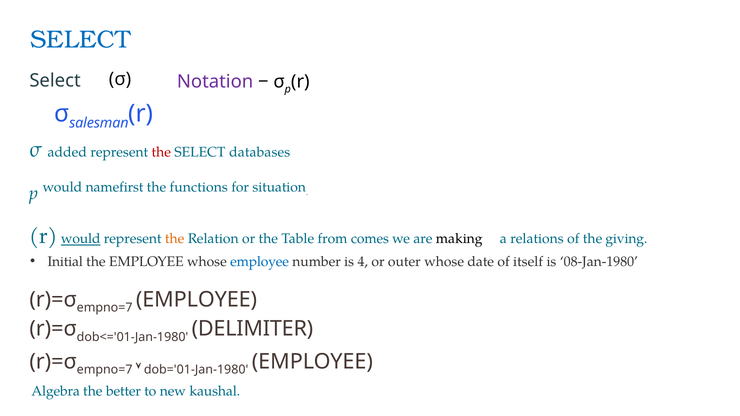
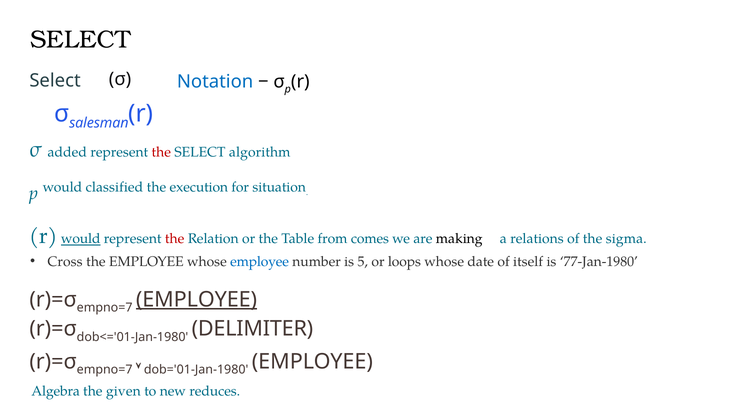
SELECT colour: blue -> black (80, 40)
Notation colour: purple -> blue (215, 82)
databases: databases -> algorithm (260, 152)
namefirst: namefirst -> classified (114, 187)
functions: functions -> execution (199, 187)
the colour: orange -> red (175, 239)
giving: giving -> sigma (626, 239)
Initial: Initial -> Cross (65, 262)
4: 4 -> 5 (363, 262)
outer: outer -> loops (404, 262)
08-Jan-1980: 08-Jan-1980 -> 77-Jan-1980 (599, 262)
EMPLOYEE underline: none -> present (197, 300)
better: better -> given (123, 391)
kaushal: kaushal -> reduces (215, 391)
